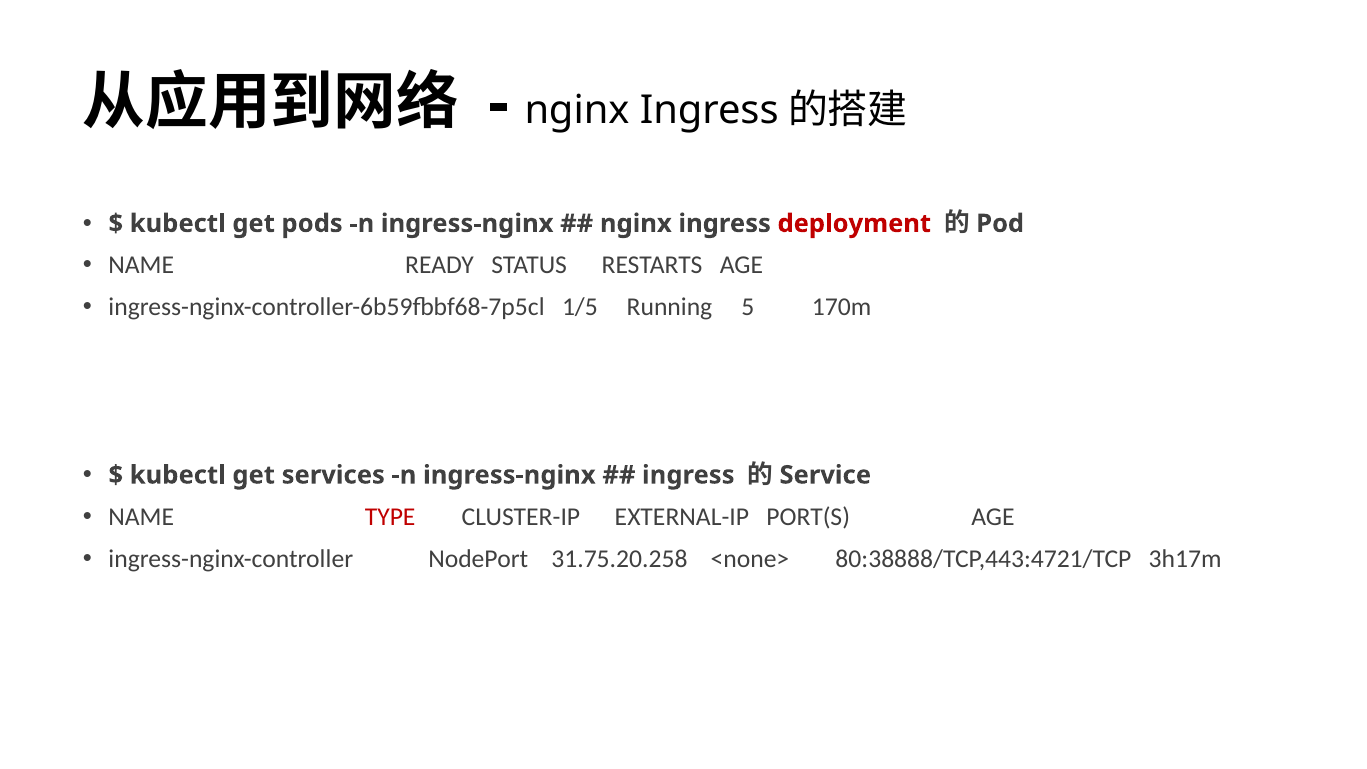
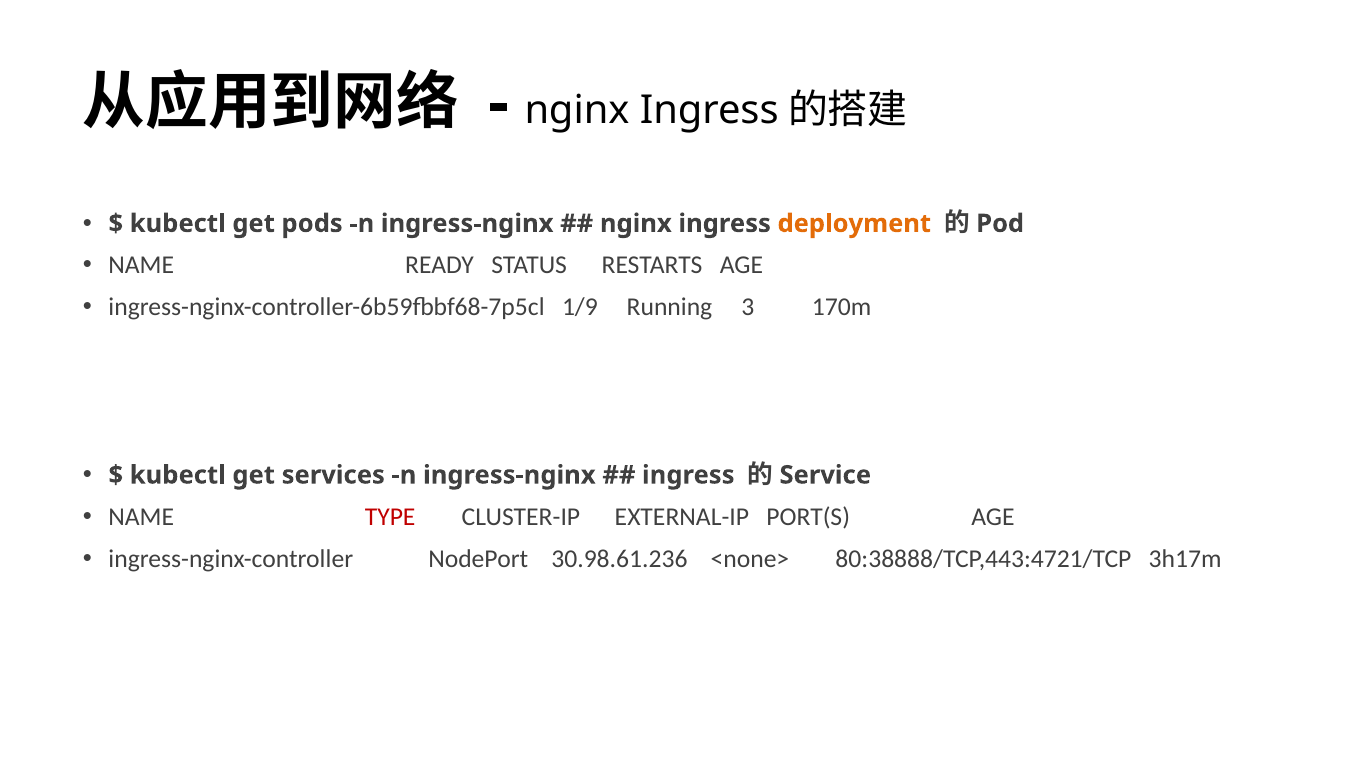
deployment colour: red -> orange (854, 224)
1/5: 1/5 -> 1/9 (580, 307)
5: 5 -> 3 (748, 307)
31.75.20.258: 31.75.20.258 -> 30.98.61.236 (619, 559)
